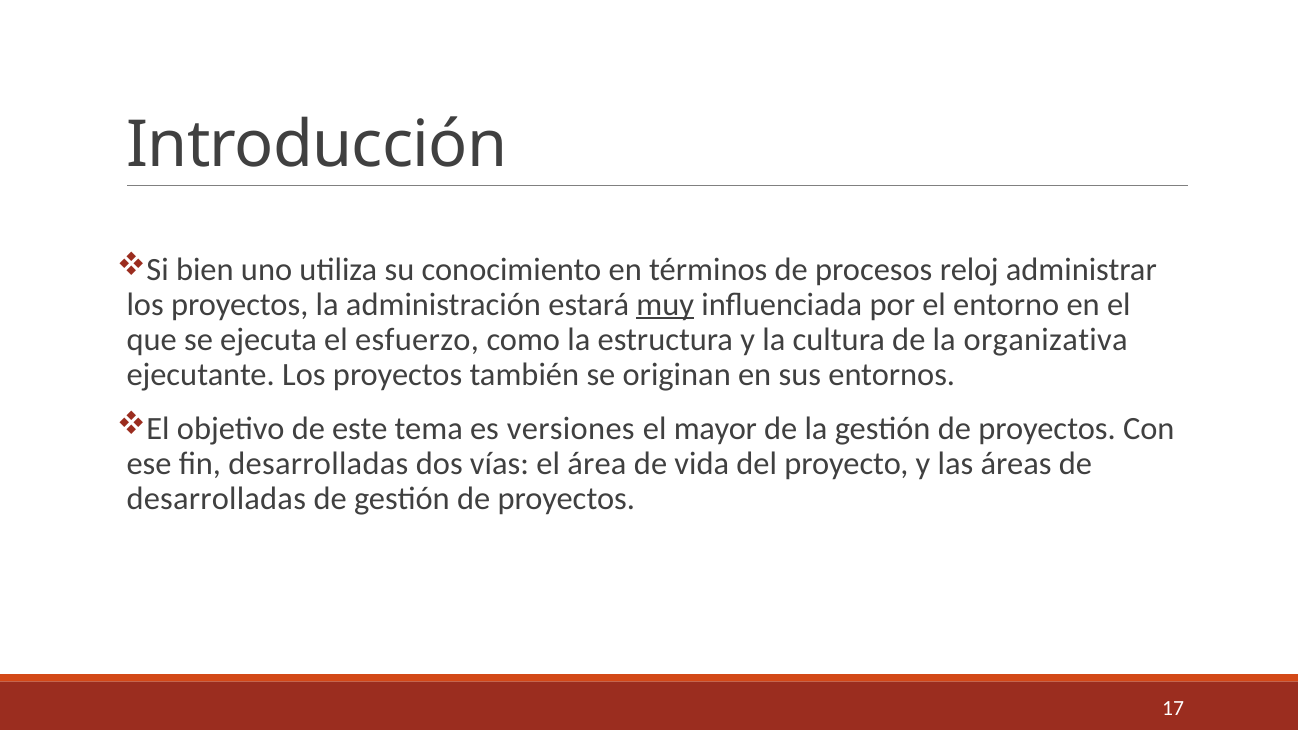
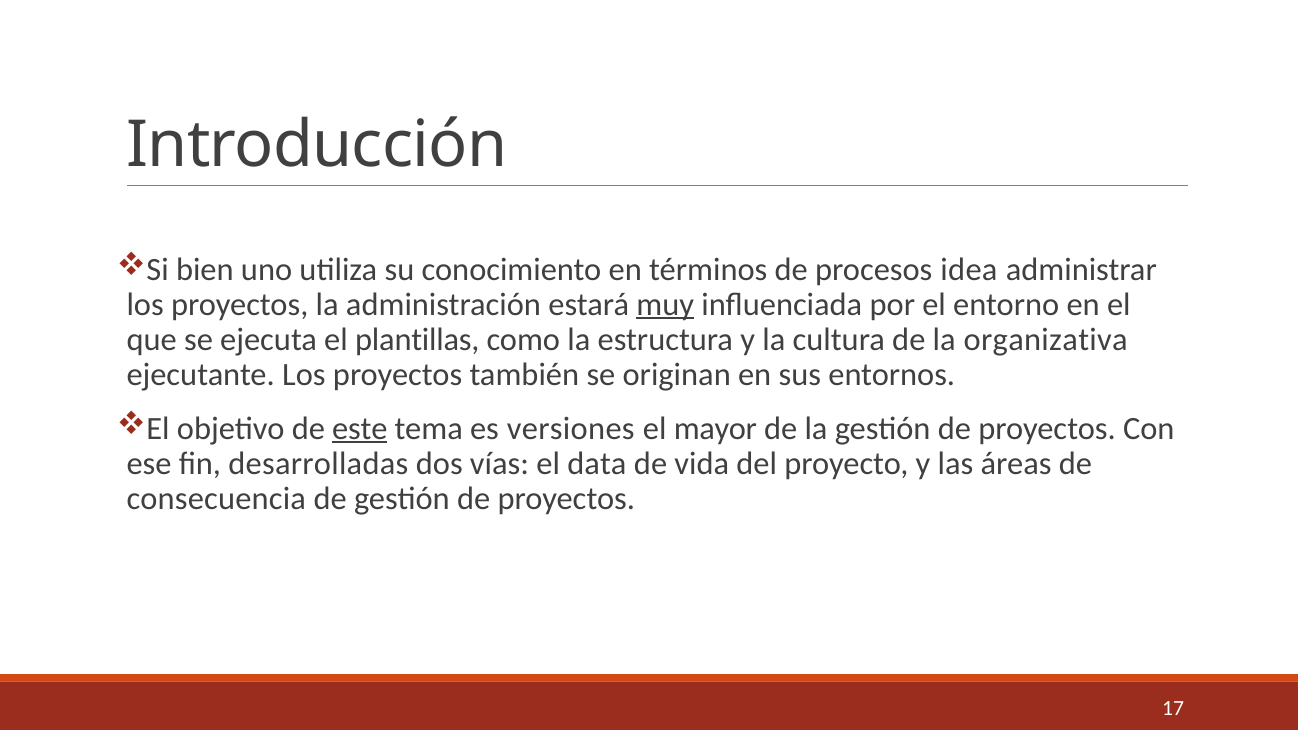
reloj: reloj -> idea (969, 269)
esfuerzo: esfuerzo -> plantillas (417, 339)
este underline: none -> present (360, 428)
área: área -> data (597, 463)
desarrolladas: desarrolladas -> consecuencia (216, 498)
